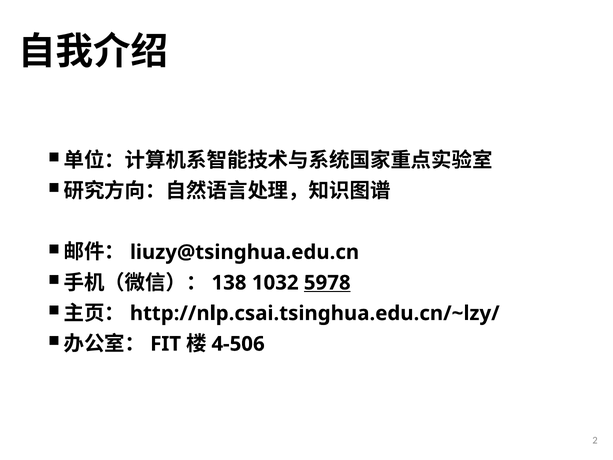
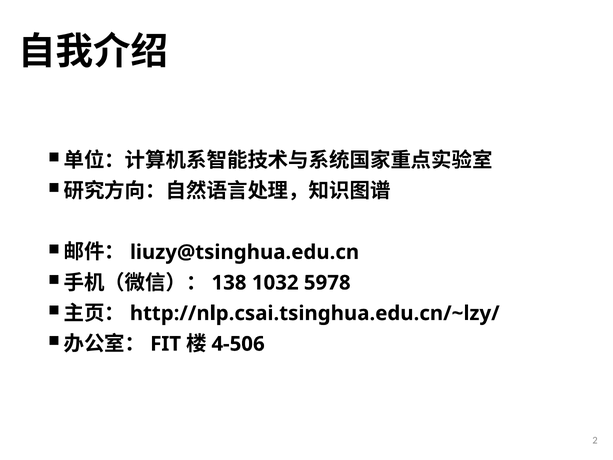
5978 underline: present -> none (327, 283)
